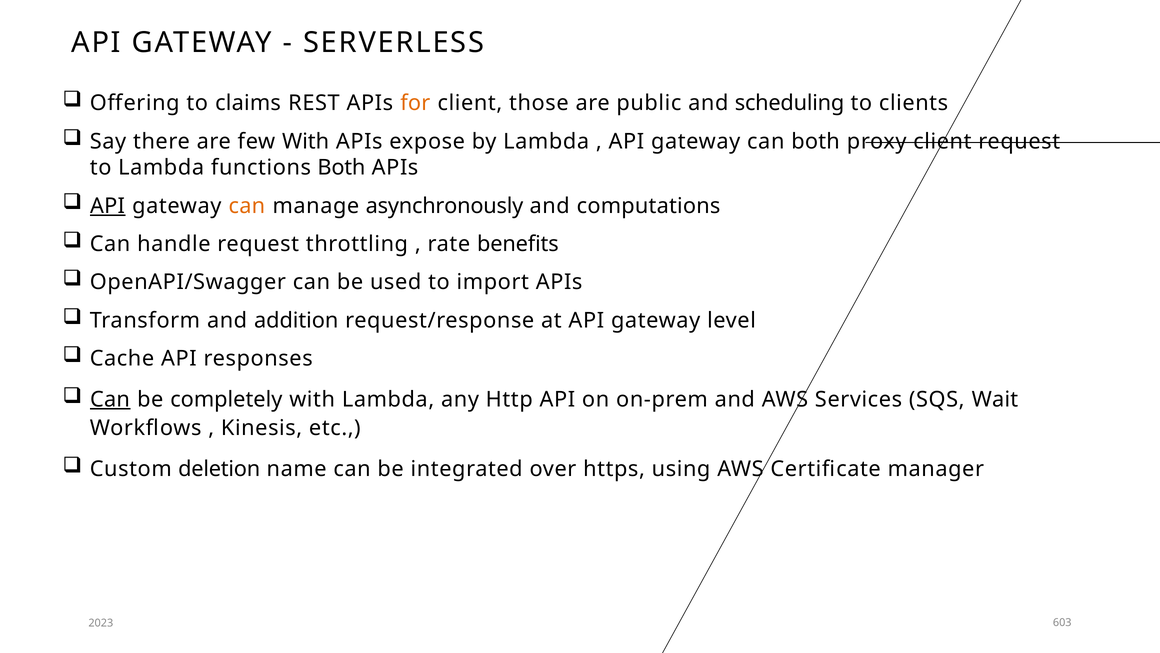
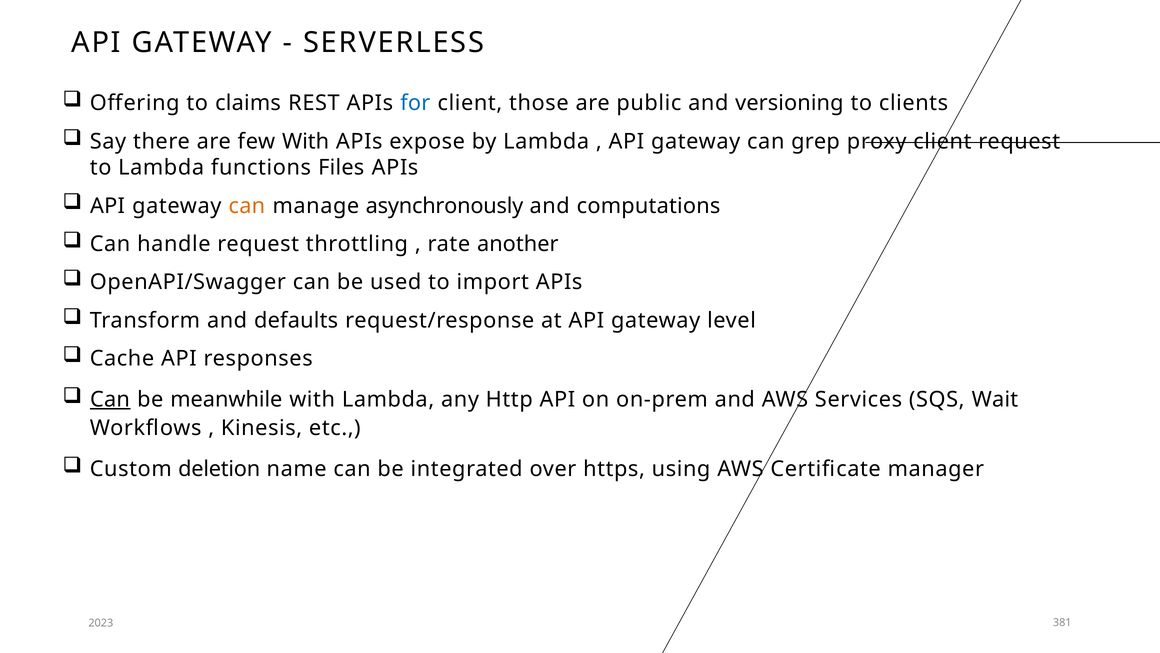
for colour: orange -> blue (415, 103)
scheduling: scheduling -> versioning (789, 103)
can both: both -> grep (816, 141)
functions Both: Both -> Files (341, 167)
API underline: present -> none (107, 206)
benefits: benefits -> another (518, 244)
addition: addition -> defaults (296, 320)
completely: completely -> meanwhile (226, 399)
603: 603 -> 381 (1062, 622)
